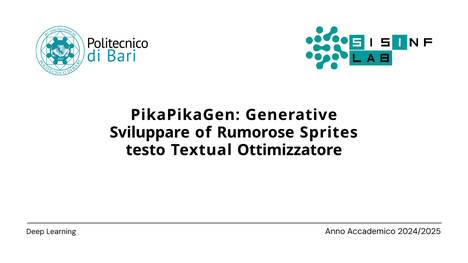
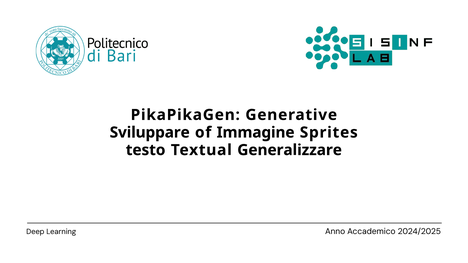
Rumorose: Rumorose -> Immagine (256, 133)
Ottimizzatore: Ottimizzatore -> Generalizzare (290, 150)
